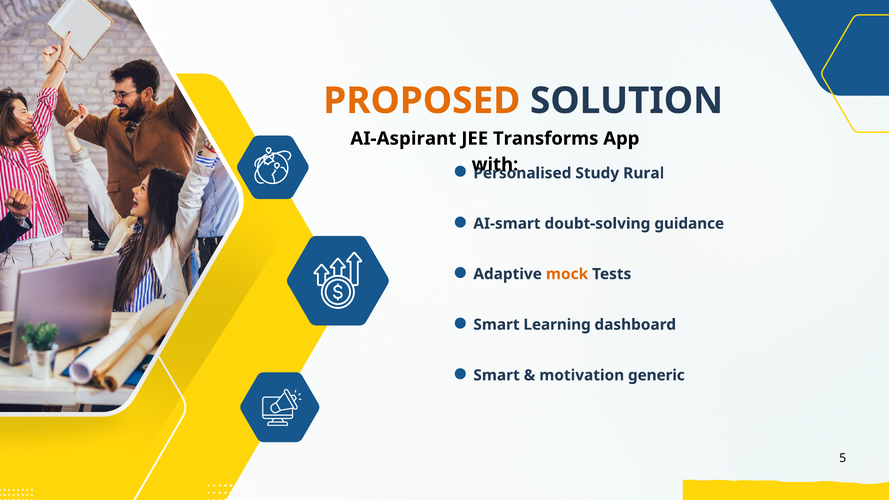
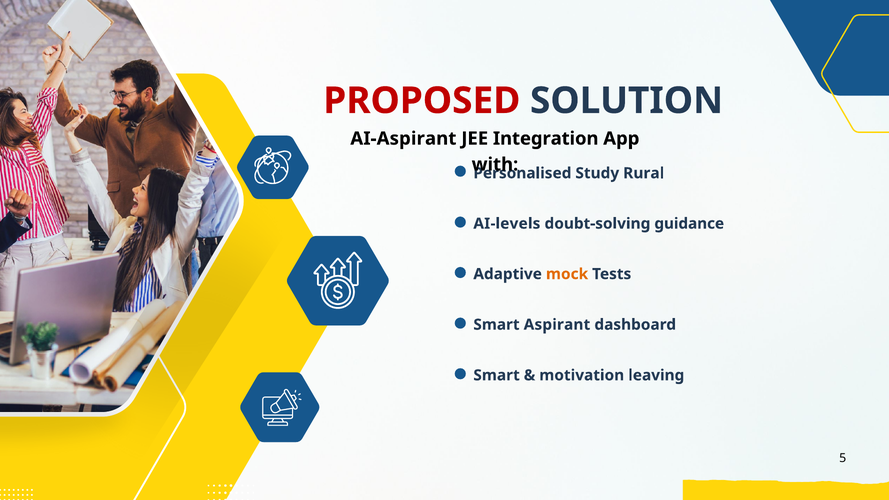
PROPOSED colour: orange -> red (422, 101)
Transforms: Transforms -> Integration (546, 139)
AI-smart: AI-smart -> AI-levels (507, 224)
Learning: Learning -> Aspirant (557, 325)
generic: generic -> leaving (656, 375)
